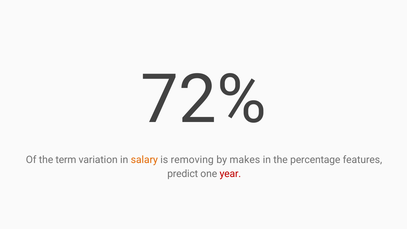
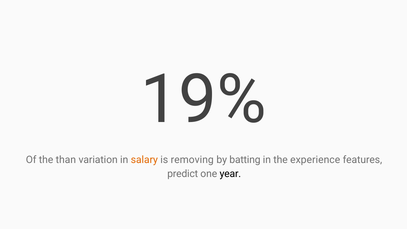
72%: 72% -> 19% (203, 100)
term: term -> than (66, 160)
makes: makes -> batting (245, 160)
percentage: percentage -> experience (315, 160)
year colour: red -> black (230, 174)
